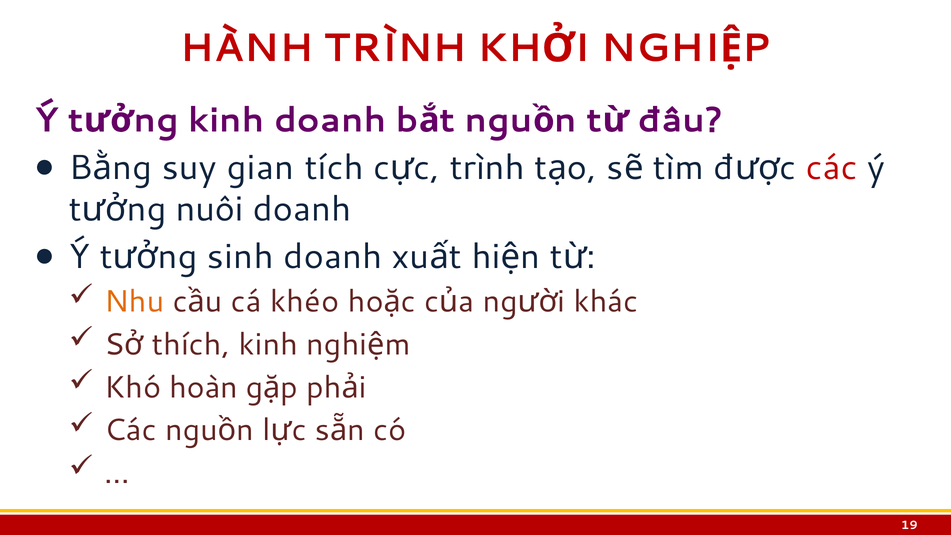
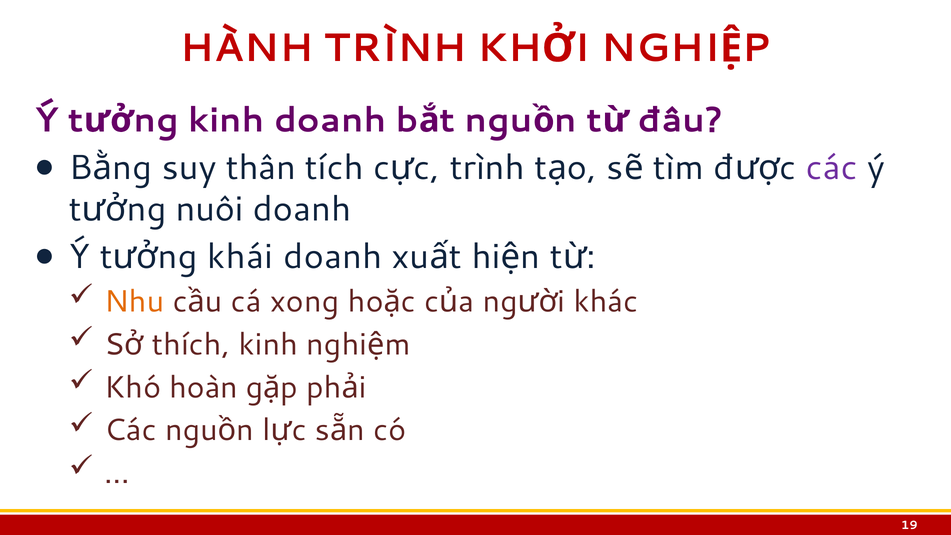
gian: gian -> thân (261, 168)
các colour: red -> purple (832, 168)
sinh: sinh -> khái (240, 257)
khéo: khéo -> xong (305, 302)
